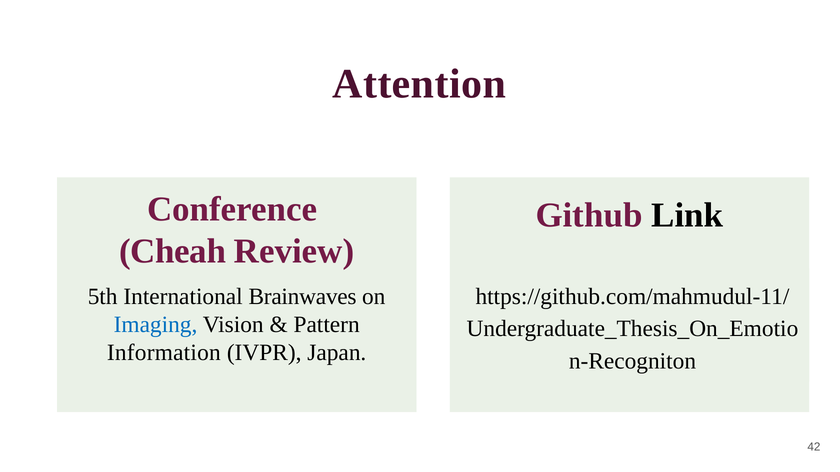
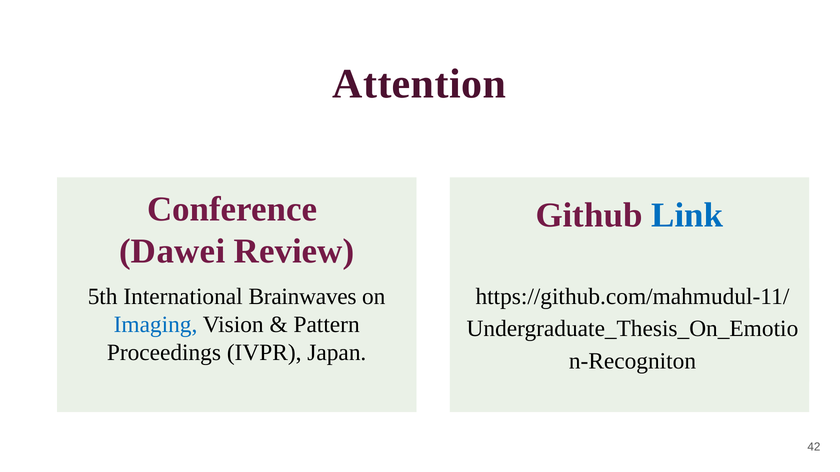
Link colour: black -> blue (687, 216)
Cheah: Cheah -> Dawei (172, 251)
Information: Information -> Proceedings (164, 353)
